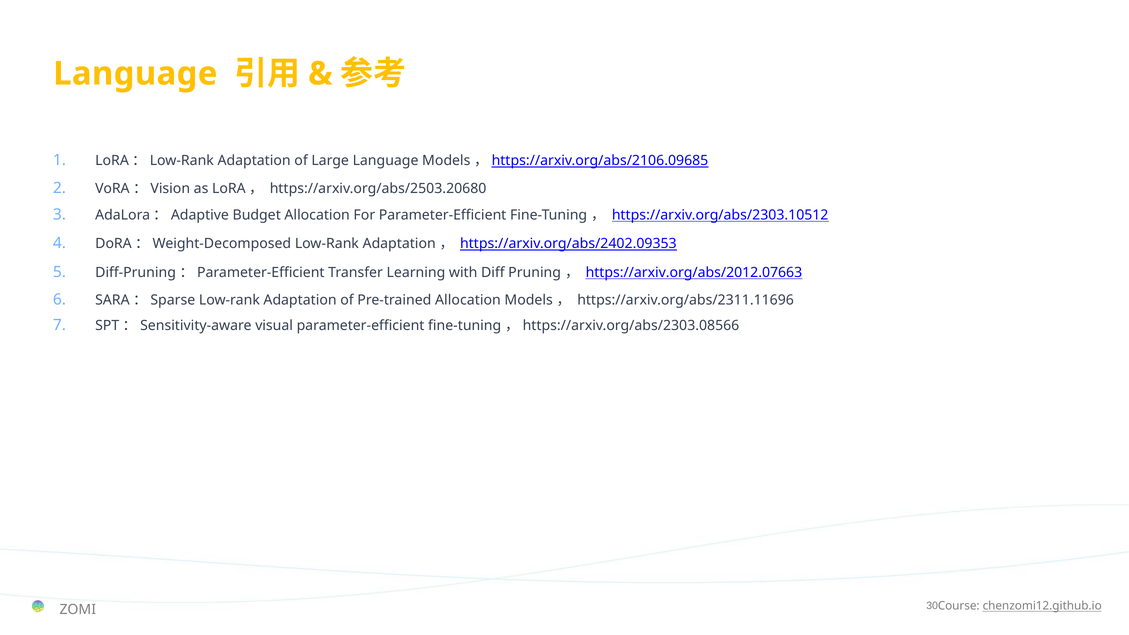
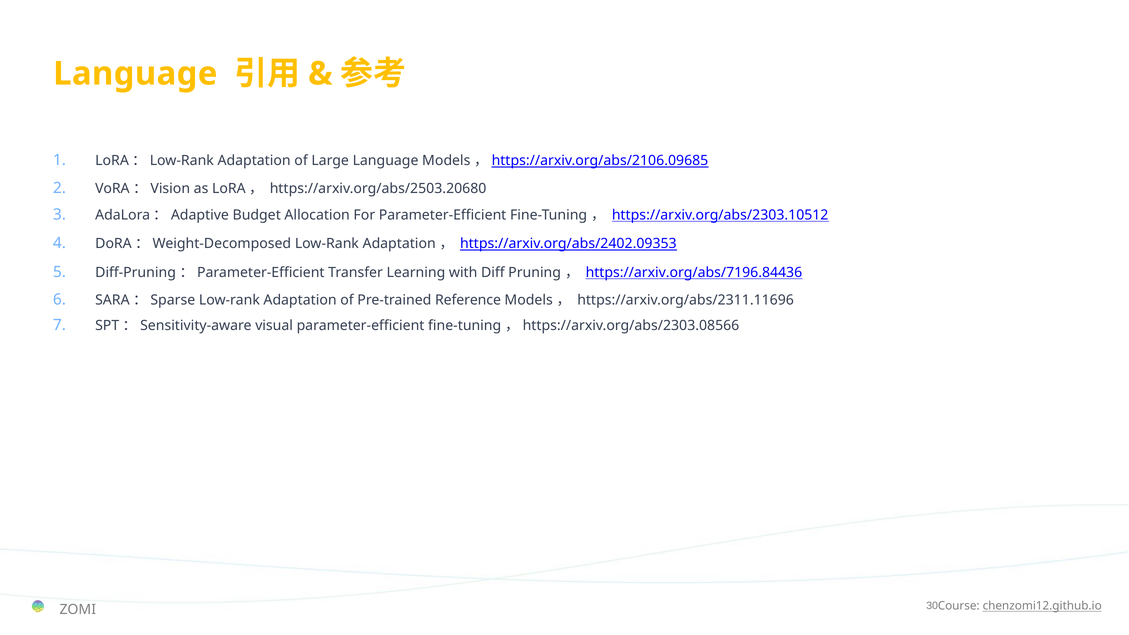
https://arxiv.org/abs/2012.07663: https://arxiv.org/abs/2012.07663 -> https://arxiv.org/abs/7196.84436 (694, 272)
Pre-trained Allocation: Allocation -> Reference (468, 300)
